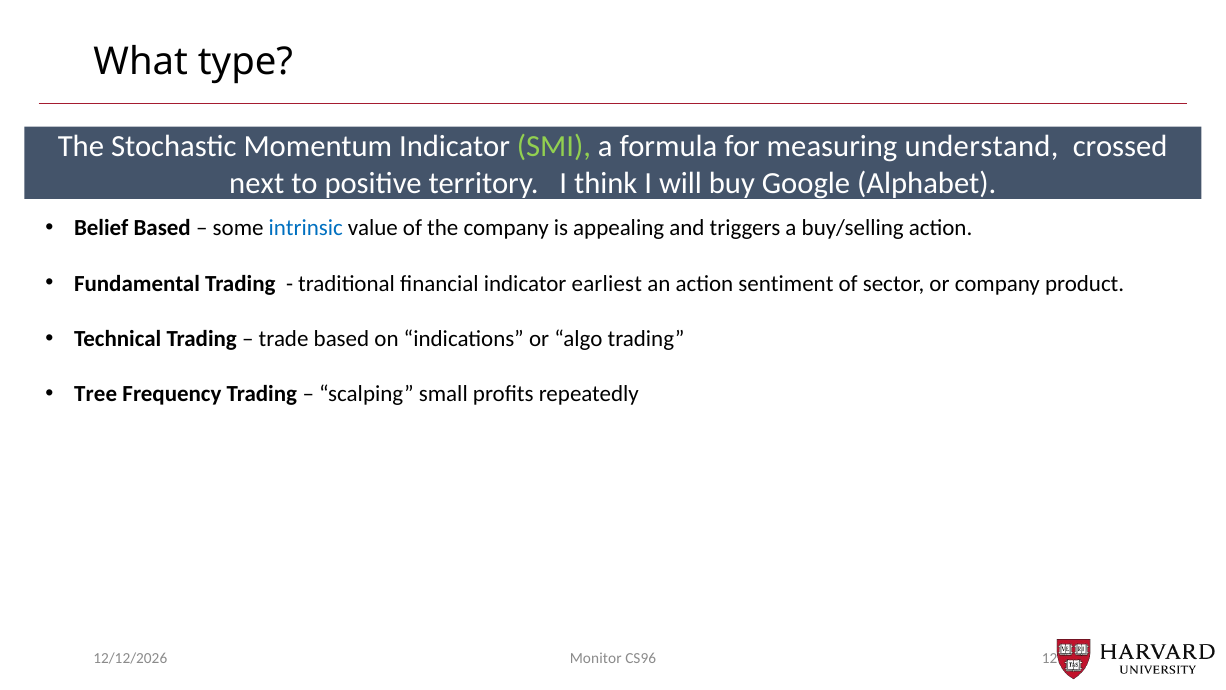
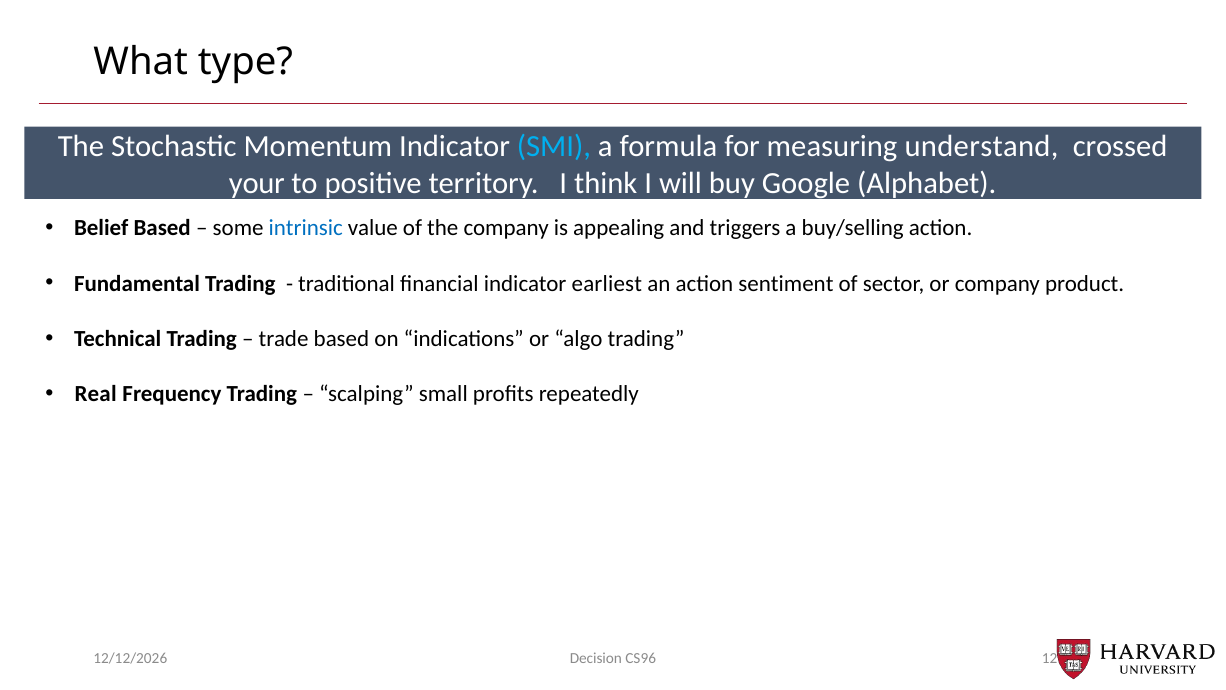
SMI colour: light green -> light blue (554, 146)
next: next -> your (257, 183)
Tree: Tree -> Real (96, 394)
Monitor: Monitor -> Decision (596, 658)
